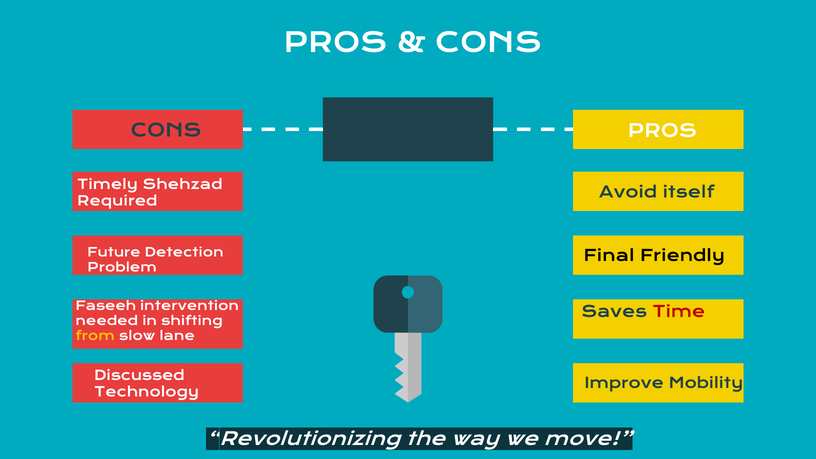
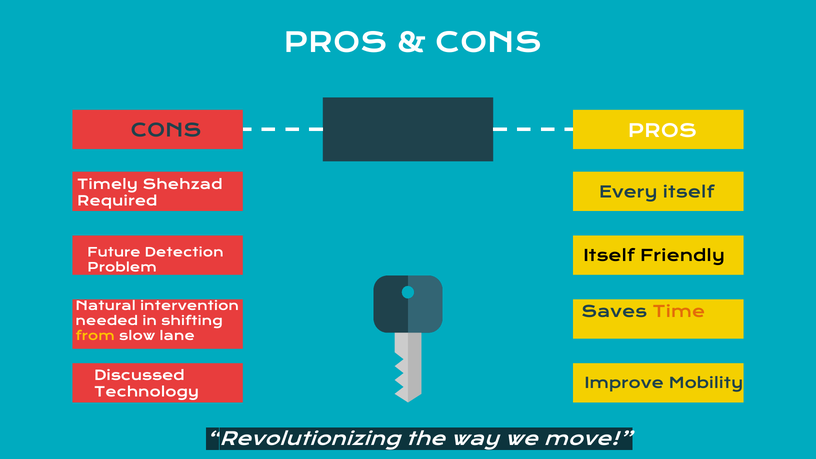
Avoid: Avoid -> Every (628, 192)
Final: Final -> Itself (609, 256)
Faseeh: Faseeh -> Natural (106, 306)
Time colour: red -> orange (679, 312)
